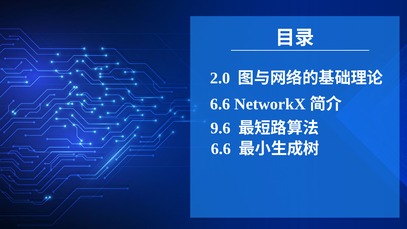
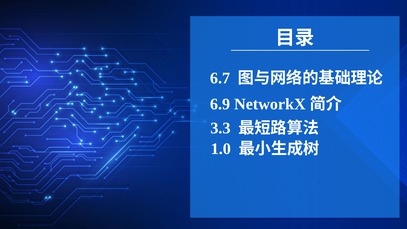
2.0: 2.0 -> 6.7 (220, 78)
6.6: 6.6 -> 6.9 (220, 104)
9.6: 9.6 -> 3.3 (220, 128)
6.6: 6.6 -> 1.0 (221, 149)
